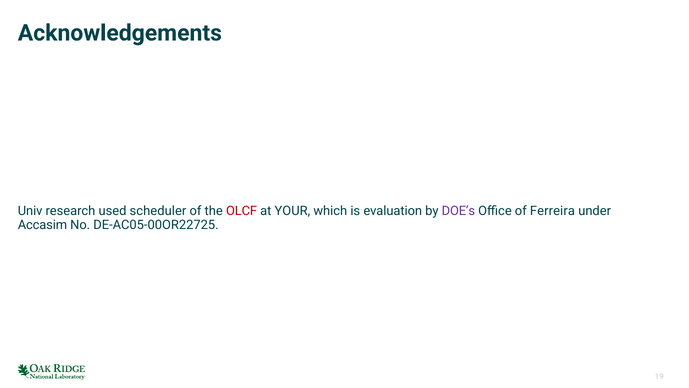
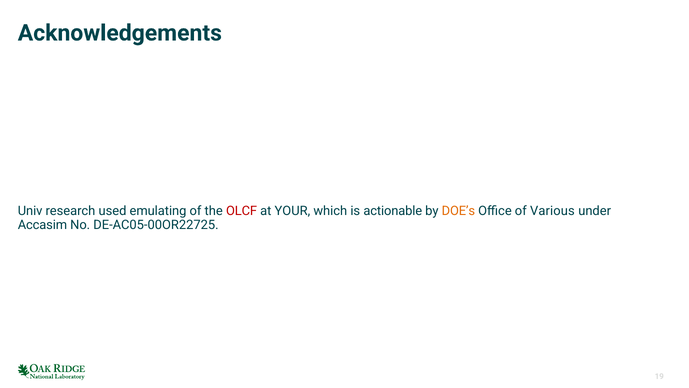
scheduler: scheduler -> emulating (158, 211)
evaluation: evaluation -> actionable (393, 211)
DOE’s colour: purple -> orange (458, 211)
Ferreira: Ferreira -> Various (552, 211)
